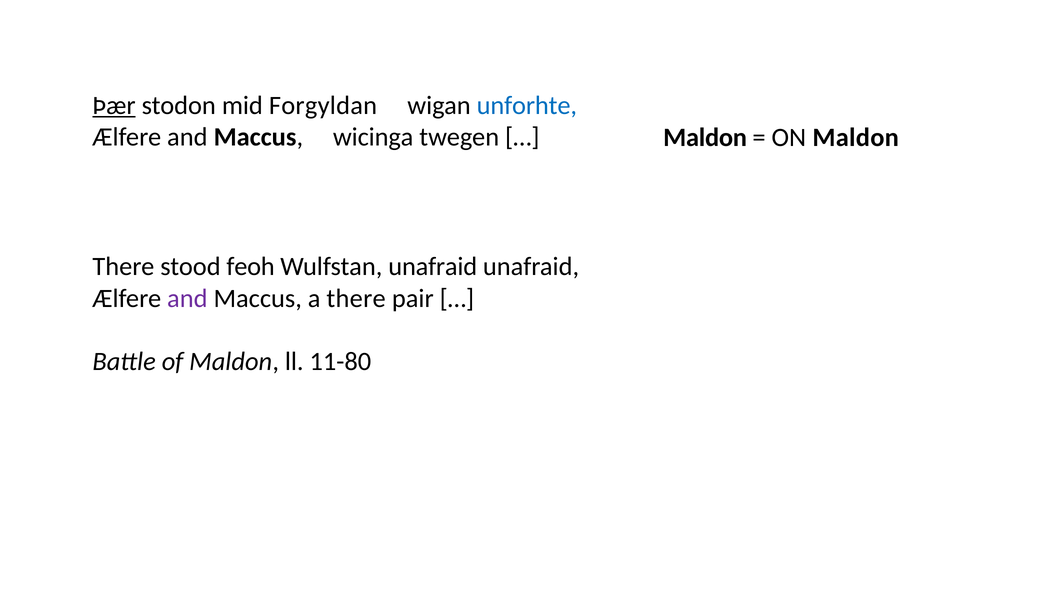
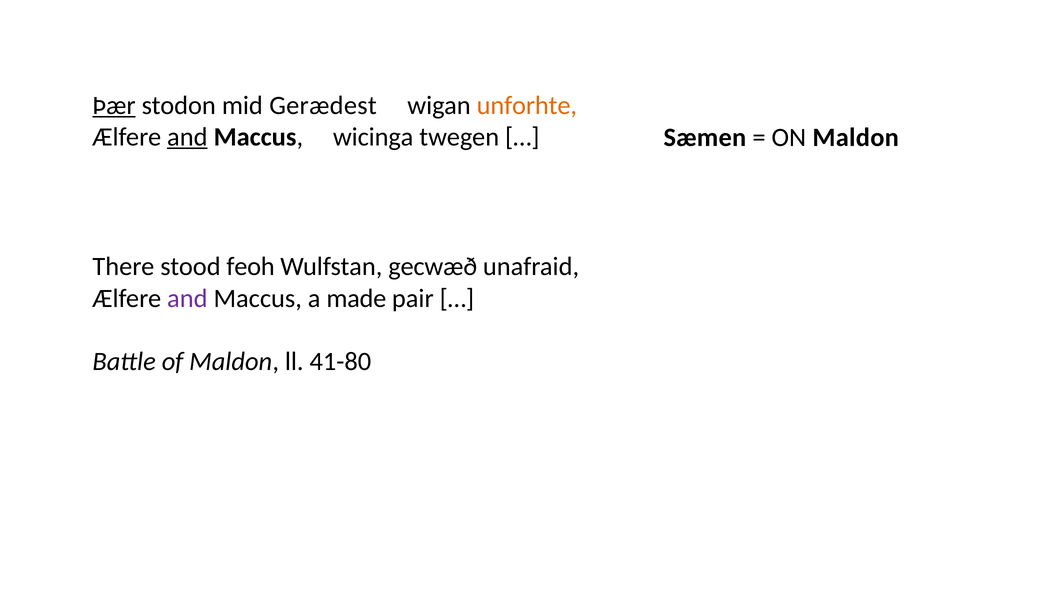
Forgyldan: Forgyldan -> Gerædest (323, 105)
unforhte colour: blue -> orange (527, 105)
and underline: none -> present (187, 137)
Maldon: Maldon -> Sæmen (705, 137)
Wulfstan unafraid: unafraid -> gecwæð (433, 266)
a there: there -> made (356, 298)
11-80: 11-80 -> 41-80 (340, 361)
